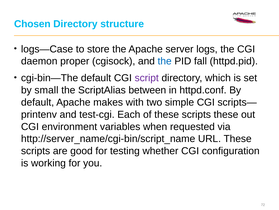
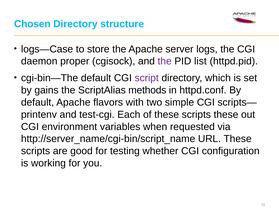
the colour: blue -> purple (165, 61)
fall: fall -> list (200, 61)
small: small -> gains (46, 90)
between: between -> methods (147, 90)
makes: makes -> flavors (108, 102)
